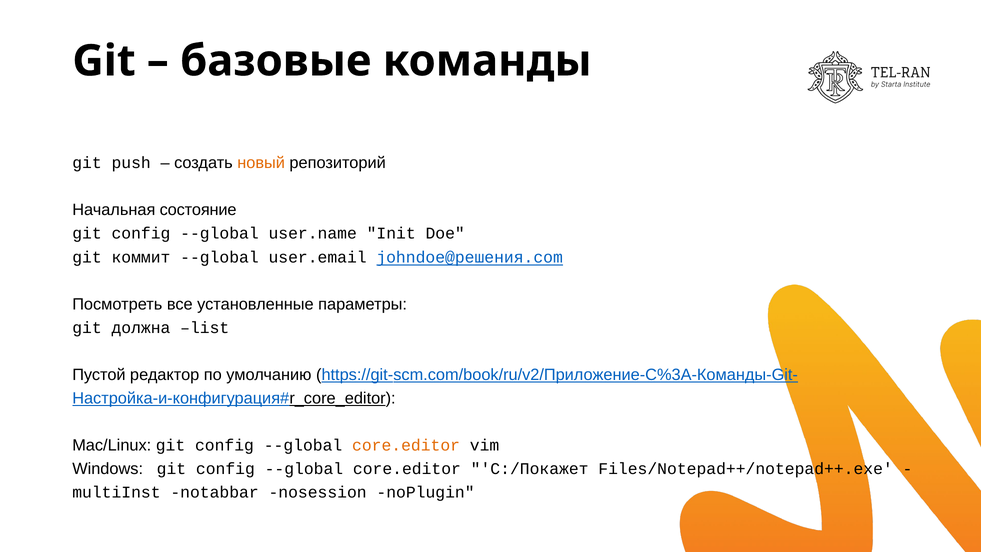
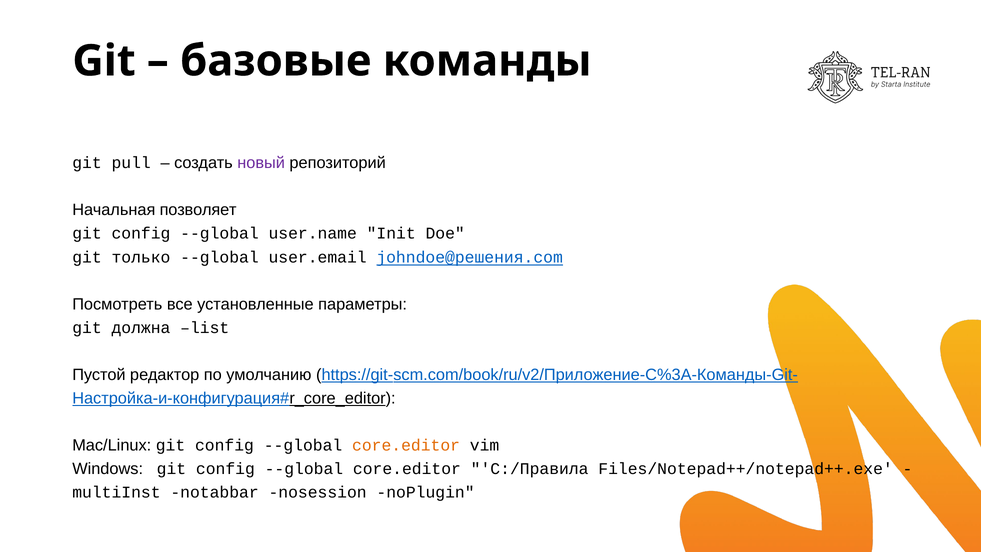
push: push -> pull (131, 163)
новый colour: orange -> purple (261, 163)
состояние: состояние -> позволяет (198, 210)
коммит: коммит -> только (141, 257)
C:/Покажет: C:/Покажет -> C:/Правила (530, 469)
